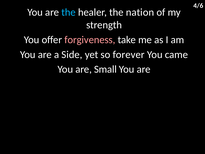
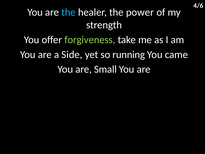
nation: nation -> power (140, 12)
forgiveness colour: pink -> light green (90, 40)
forever: forever -> running (129, 54)
